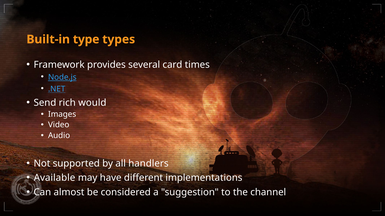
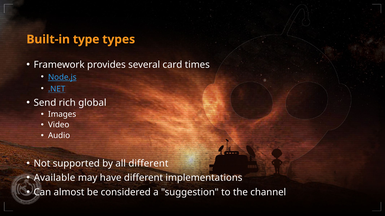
would: would -> global (92, 103)
all handlers: handlers -> different (148, 164)
